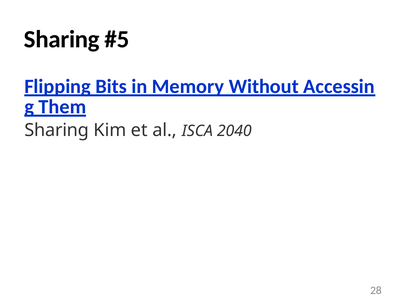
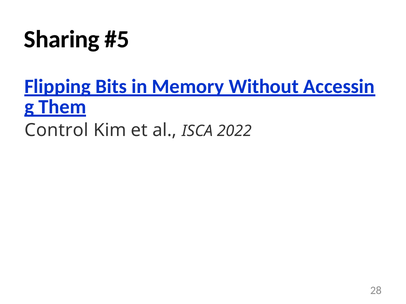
Sharing: Sharing -> Control (57, 130)
2040: 2040 -> 2022 (234, 131)
